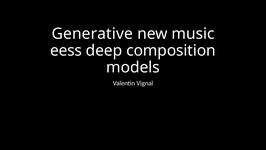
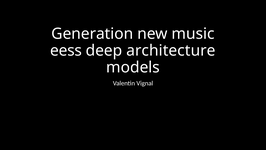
Generative: Generative -> Generation (92, 34)
composition: composition -> architecture (171, 51)
